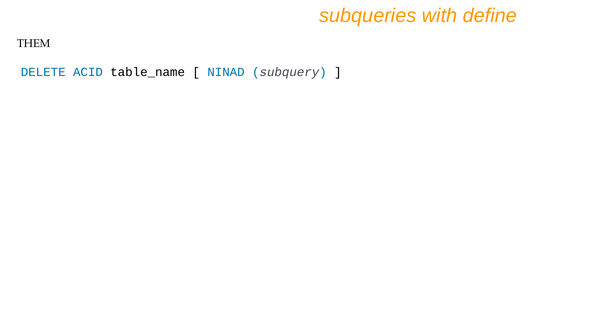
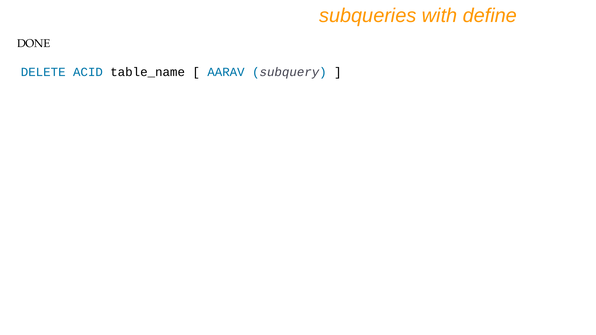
THEM: THEM -> DONE (34, 44)
NINAD: NINAD -> AARAV (226, 72)
